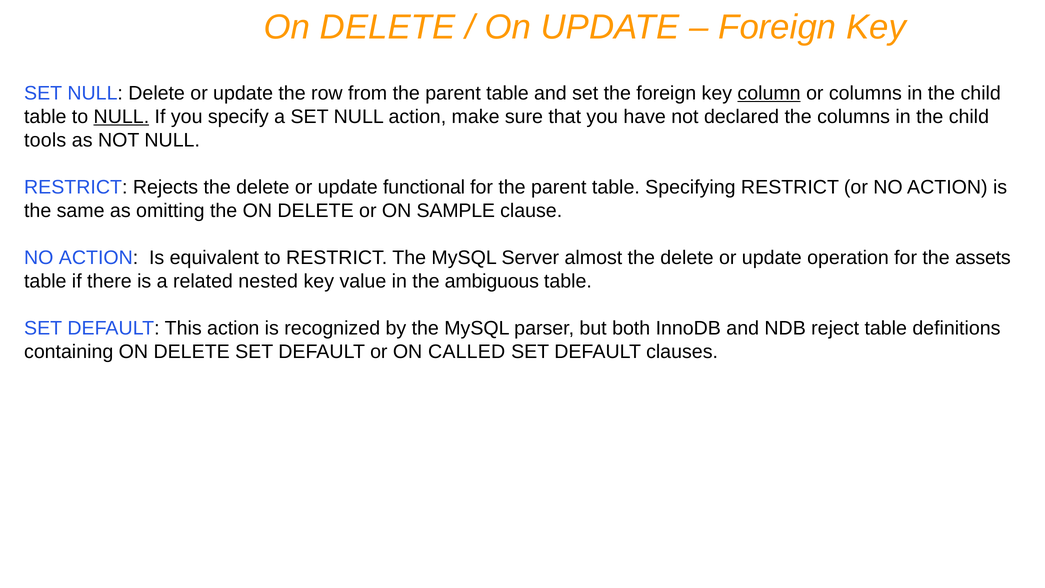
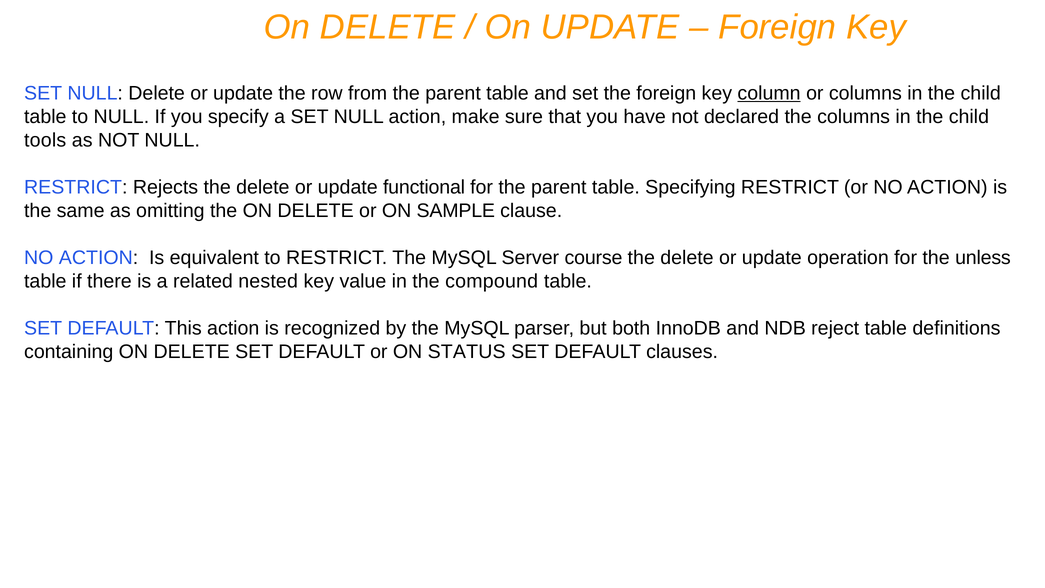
NULL underline: present -> none (121, 117)
almost: almost -> course (594, 258)
assets: assets -> unless (983, 258)
ambiguous: ambiguous -> compound (492, 281)
CALLED: CALLED -> STATUS (467, 352)
